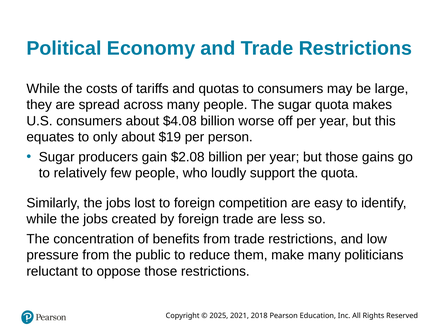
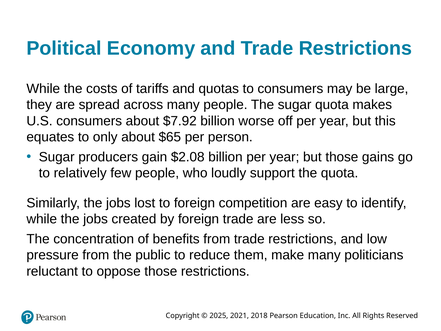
$4.08: $4.08 -> $7.92 (180, 121)
$19: $19 -> $65 (170, 137)
